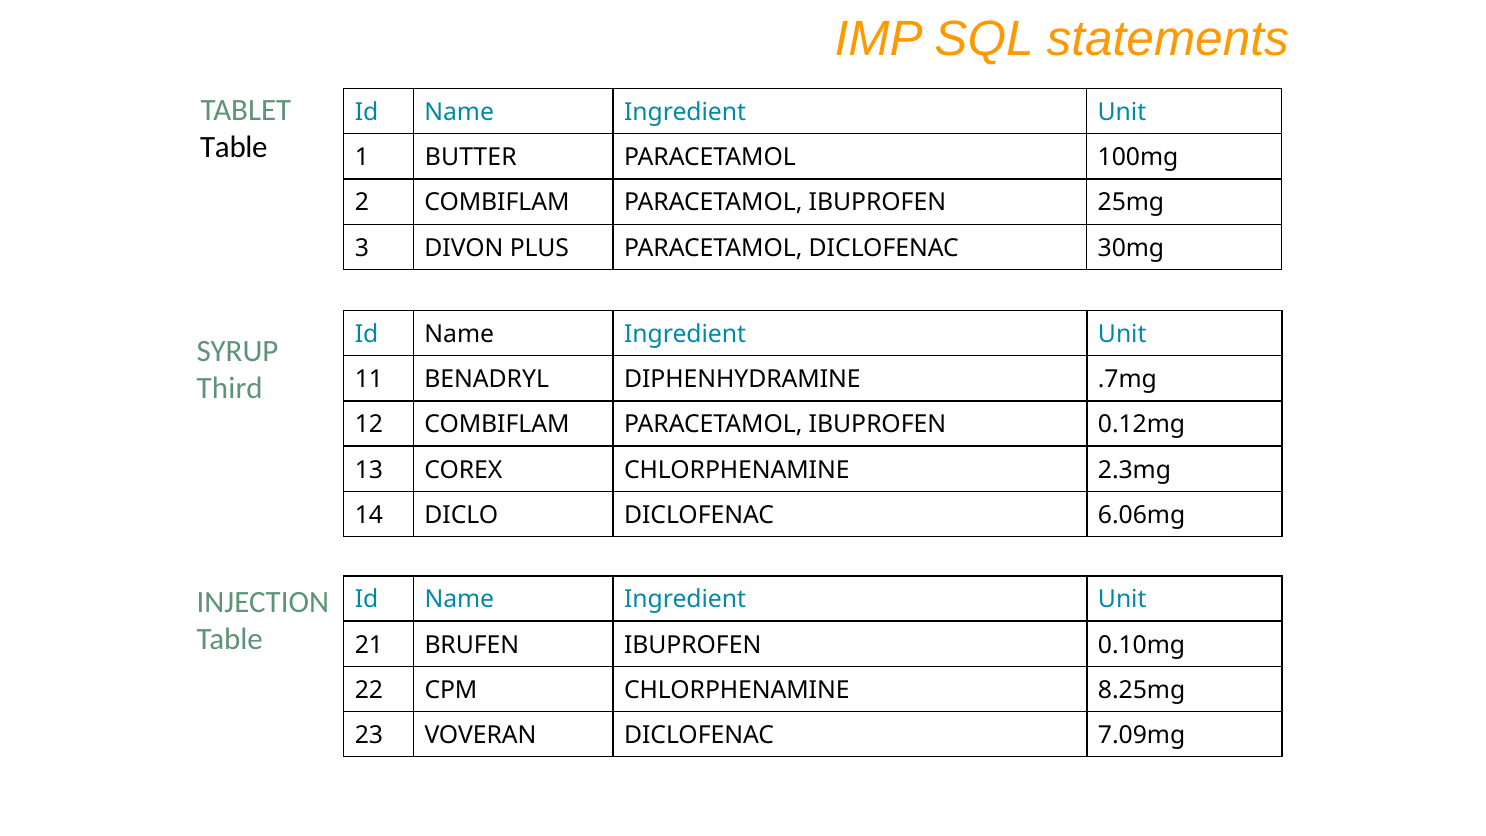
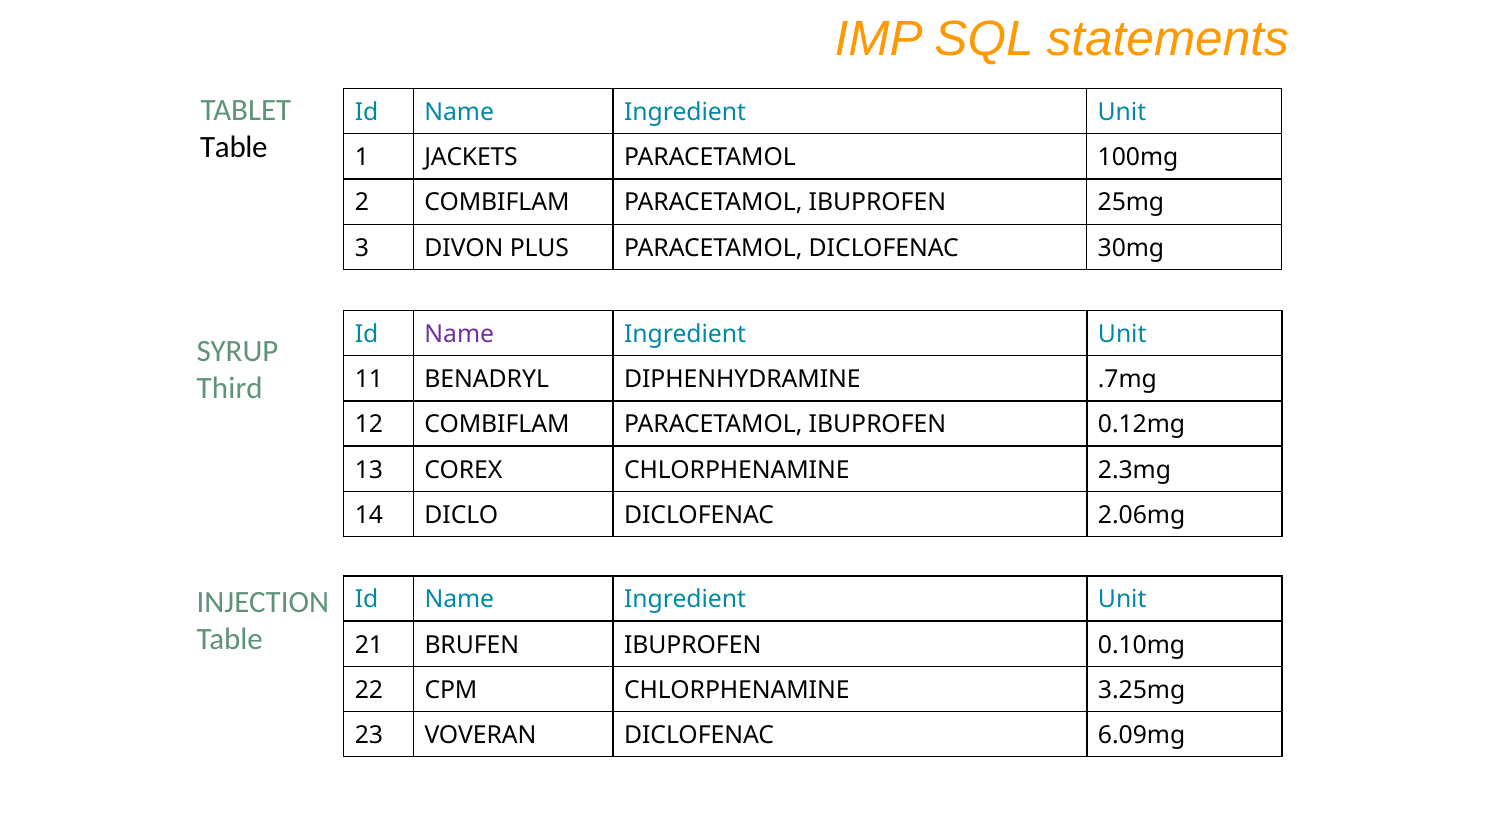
BUTTER: BUTTER -> JACKETS (471, 158)
Name colour: black -> purple (459, 334)
6.06mg: 6.06mg -> 2.06mg (1142, 515)
8.25mg: 8.25mg -> 3.25mg (1142, 690)
7.09mg: 7.09mg -> 6.09mg (1142, 735)
